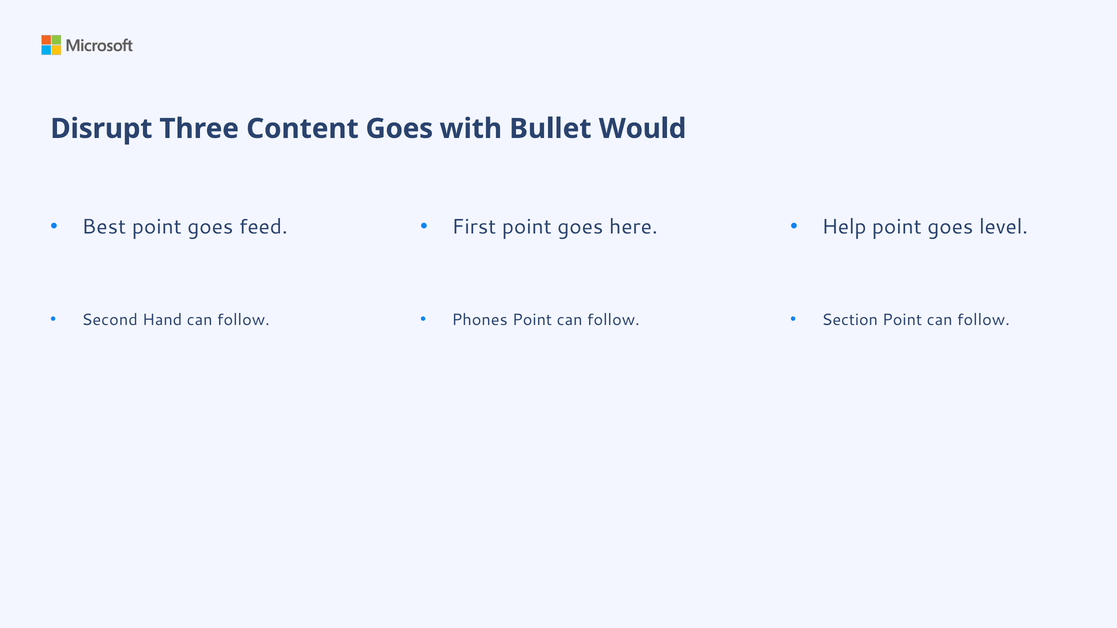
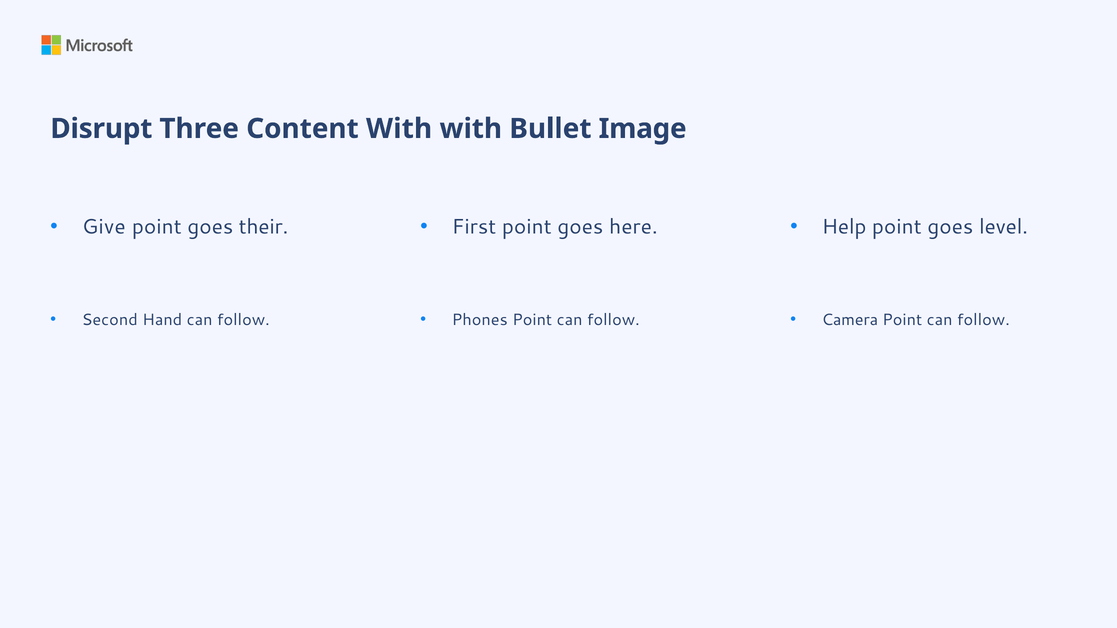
Content Goes: Goes -> With (399, 129)
Would: Would -> Image (643, 129)
Best: Best -> Give (104, 227)
feed: feed -> their (264, 227)
Section: Section -> Camera (850, 320)
